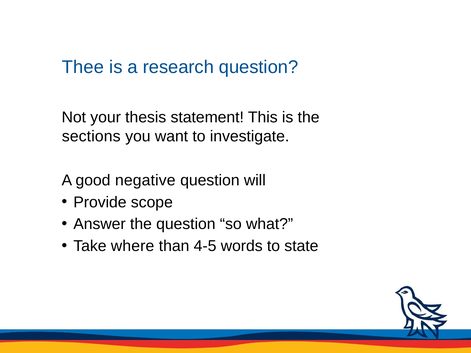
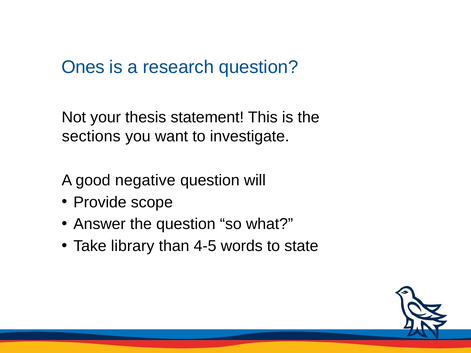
Thee: Thee -> Ones (83, 67)
where: where -> library (133, 246)
